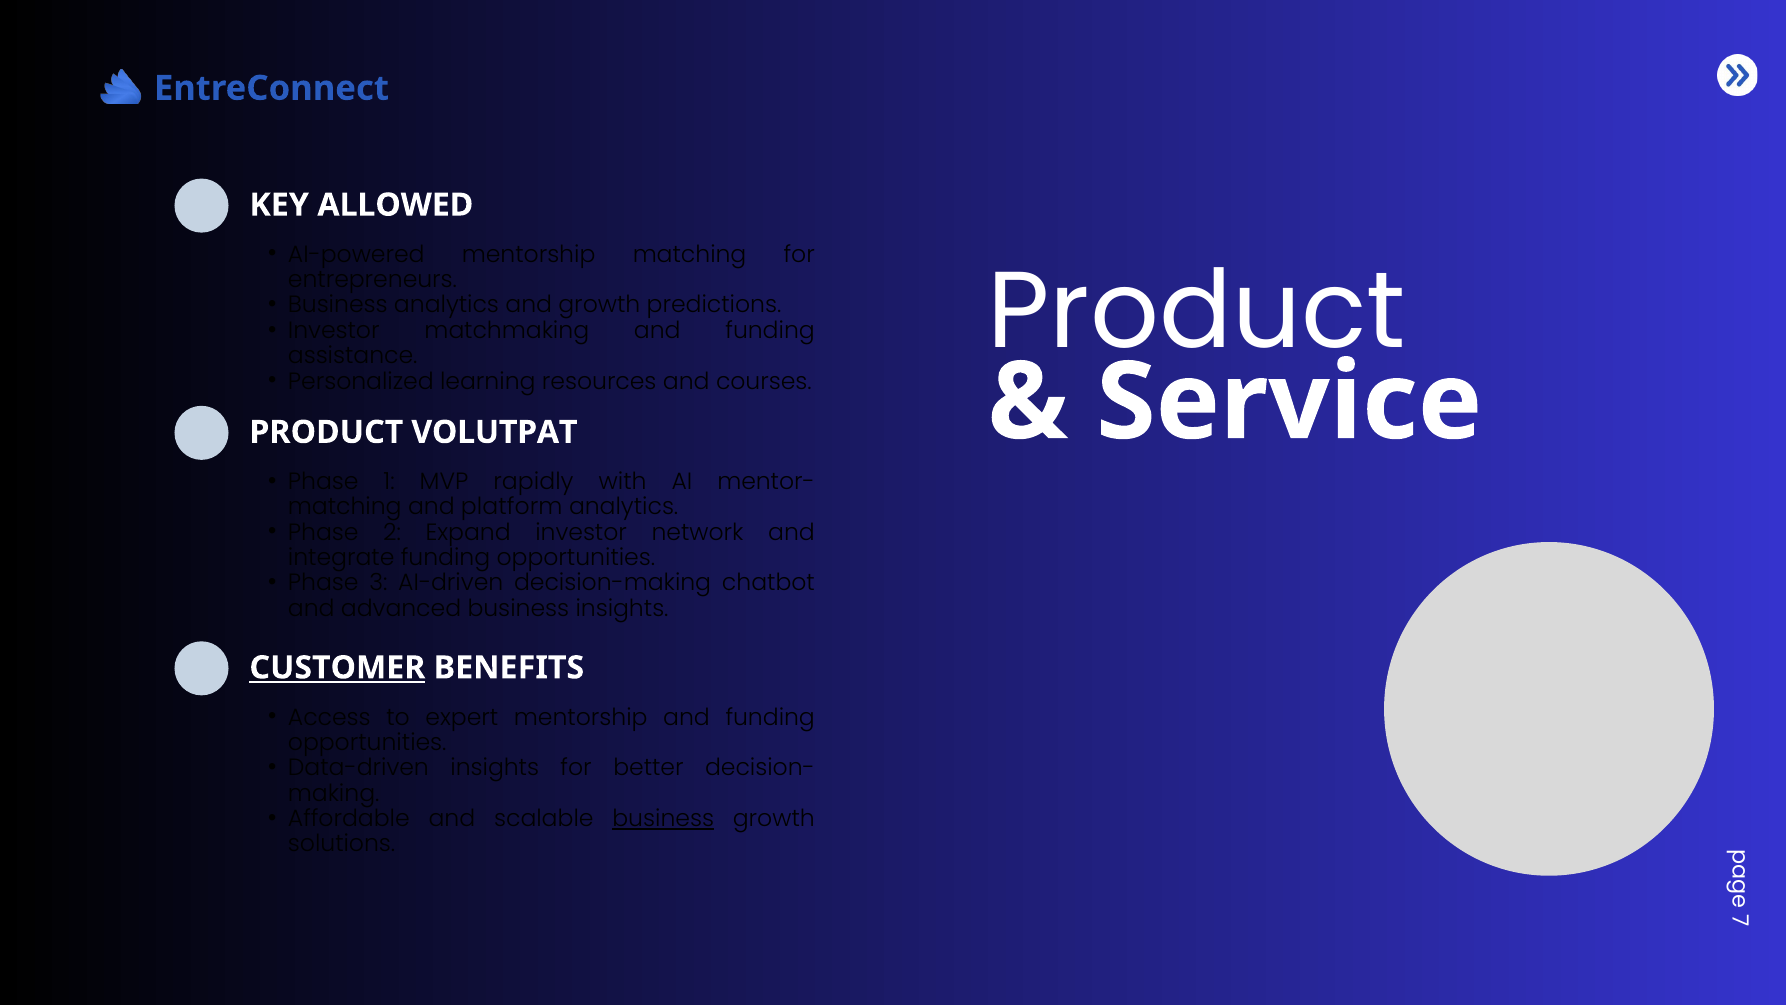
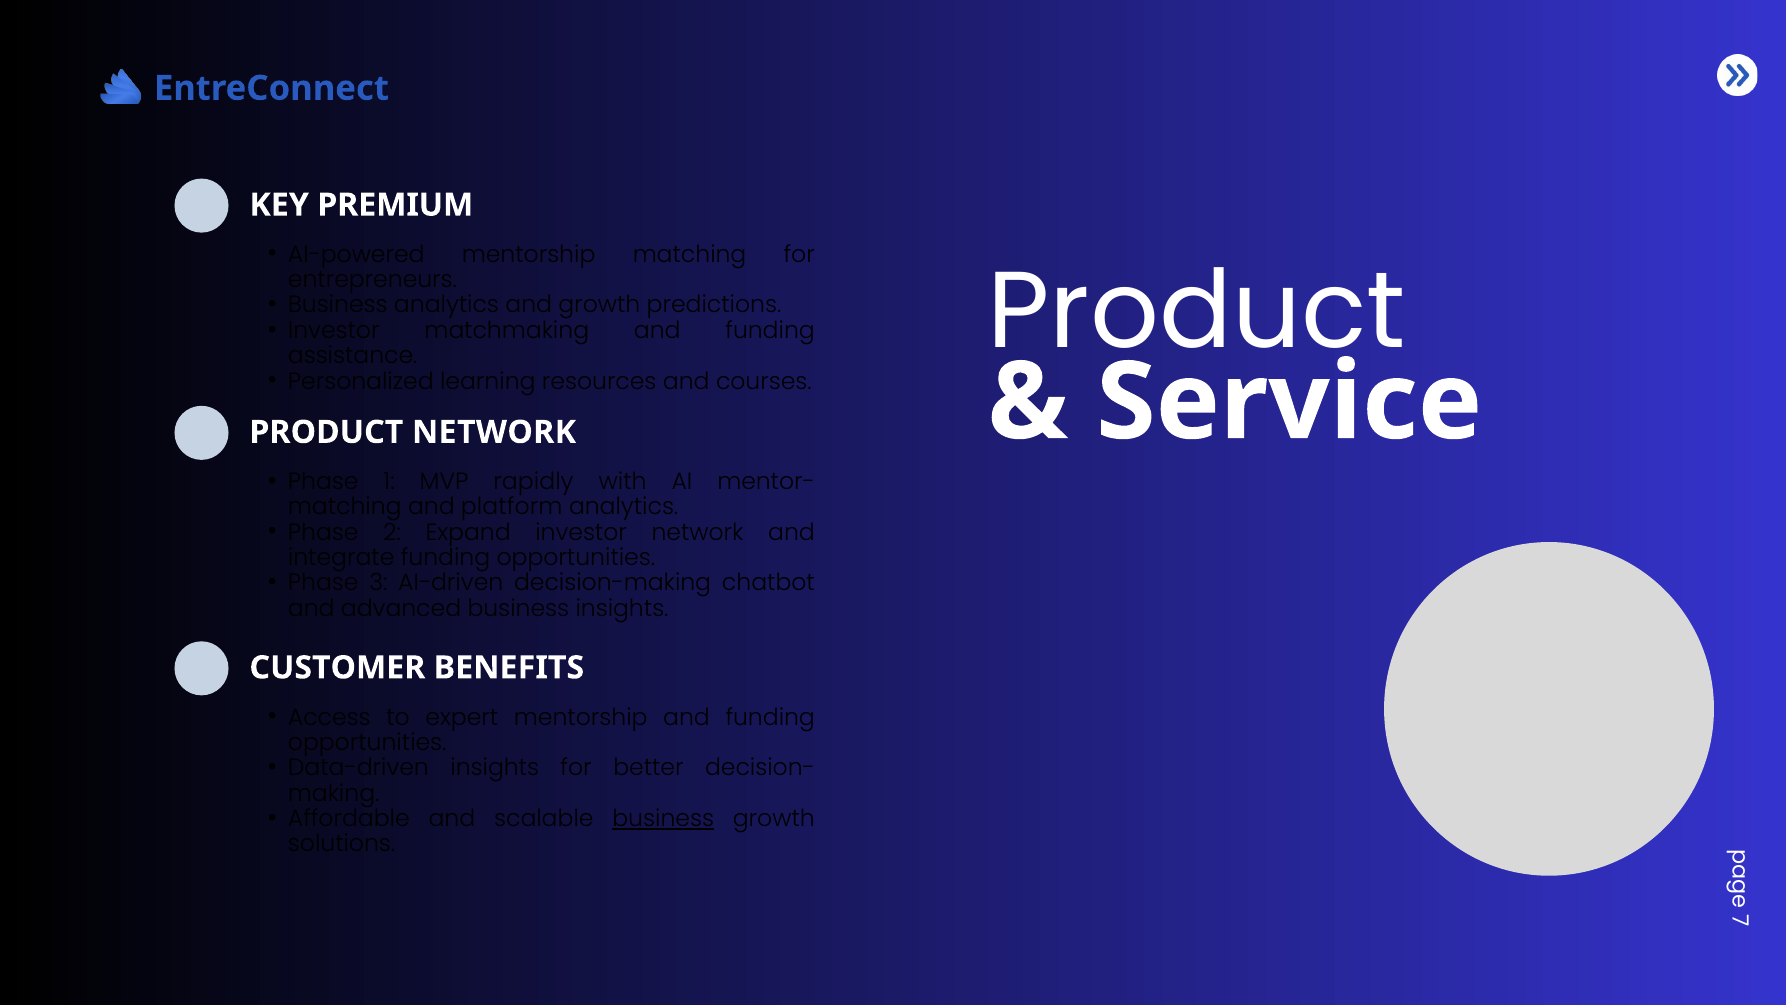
ALLOWED: ALLOWED -> PREMIUM (395, 205)
PRODUCT VOLUTPAT: VOLUTPAT -> NETWORK (494, 432)
CUSTOMER underline: present -> none (337, 668)
